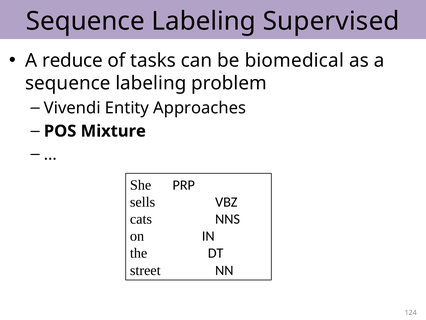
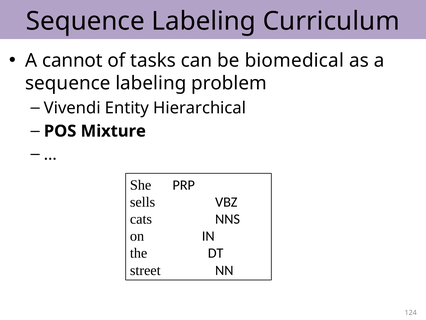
Supervised: Supervised -> Curriculum (331, 21)
reduce: reduce -> cannot (72, 61)
Approaches: Approaches -> Hierarchical (200, 108)
